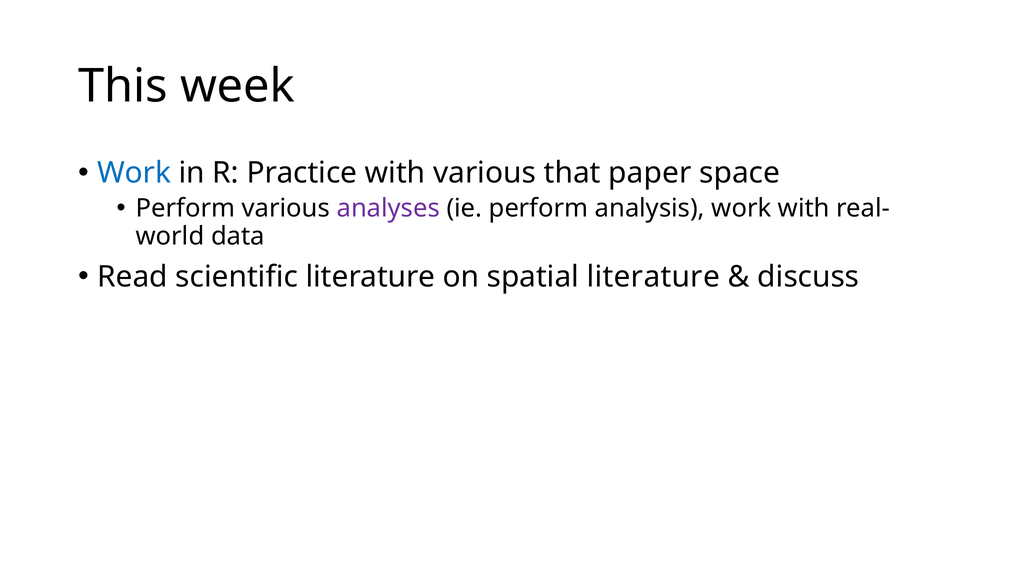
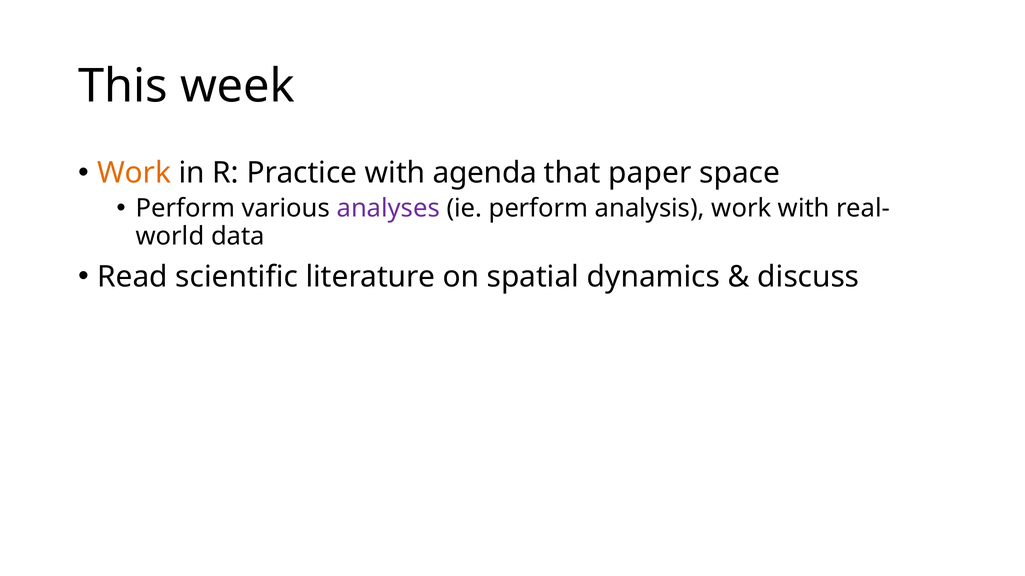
Work colour: blue -> orange (134, 173)
with various: various -> agenda (485, 173)
spatial literature: literature -> dynamics (654, 277)
